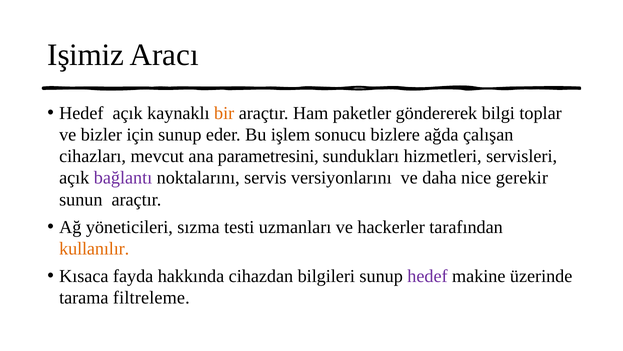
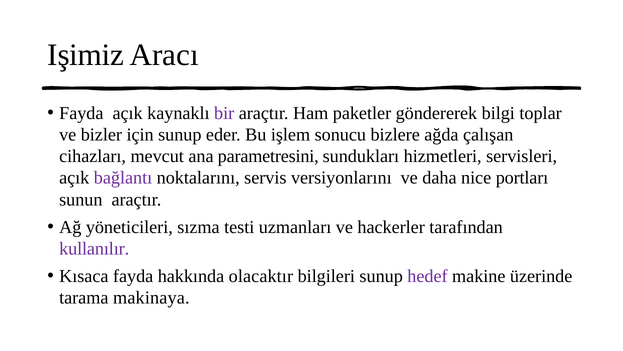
Hedef: Hedef -> Fayda (81, 113)
bir colour: orange -> purple (224, 113)
gerekir: gerekir -> portları (522, 178)
kullanılır colour: orange -> purple (94, 248)
cihazdan: cihazdan -> olacaktır (261, 276)
filtreleme: filtreleme -> makinaya (151, 297)
